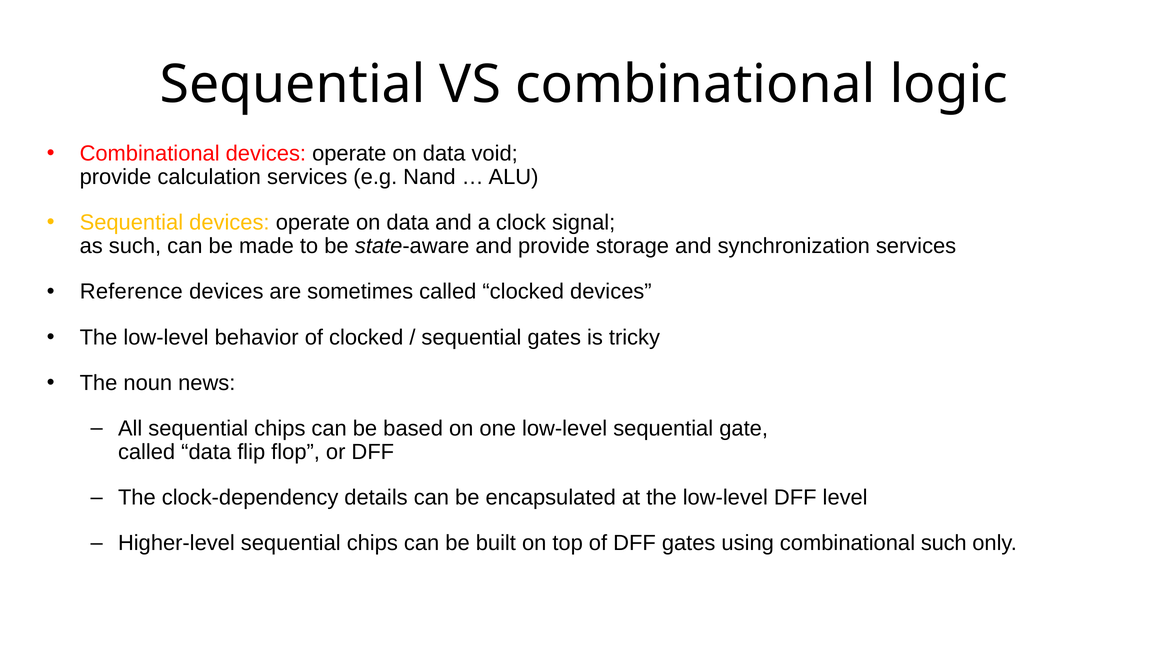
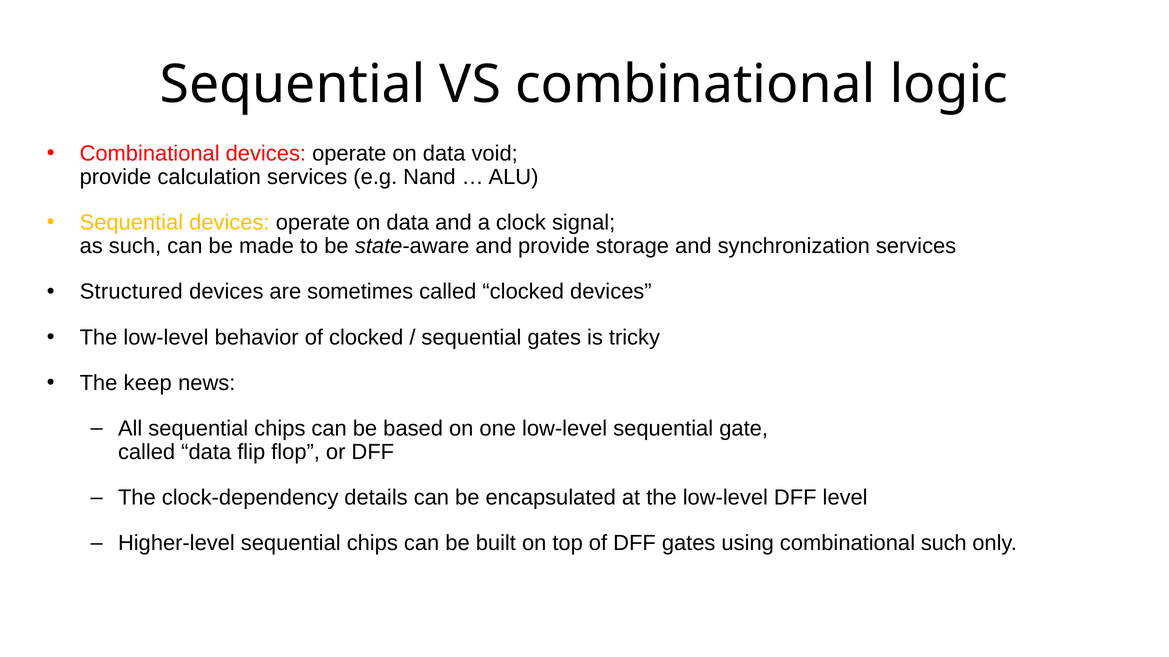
Reference: Reference -> Structured (131, 292)
noun: noun -> keep (148, 383)
